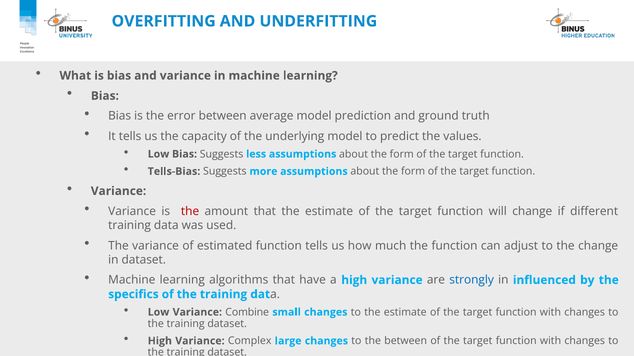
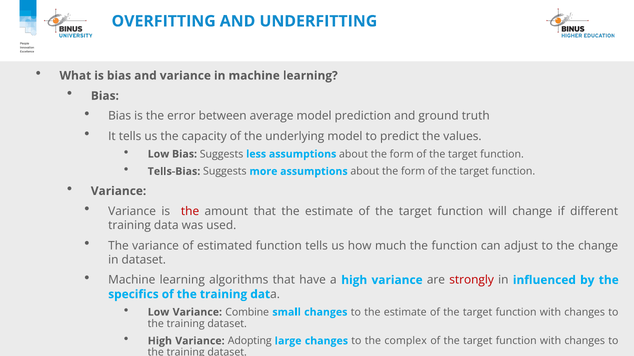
strongly colour: blue -> red (472, 281)
Complex: Complex -> Adopting (250, 341)
the between: between -> complex (406, 341)
